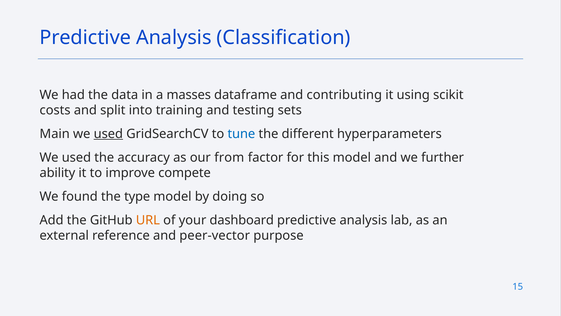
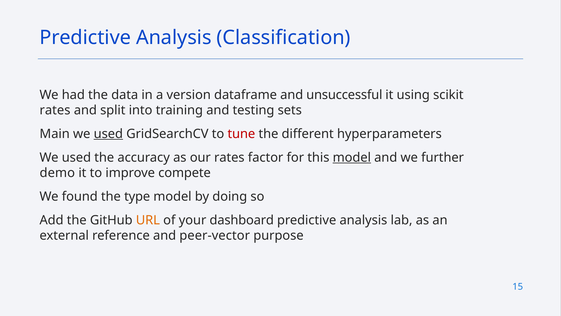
masses: masses -> version (189, 95)
contributing: contributing -> unsuccessful (344, 95)
costs: costs -> rates (55, 110)
tune colour: blue -> red (241, 134)
our from: from -> rates (229, 157)
model underline: none -> present (352, 157)
ability: ability -> demo (57, 173)
